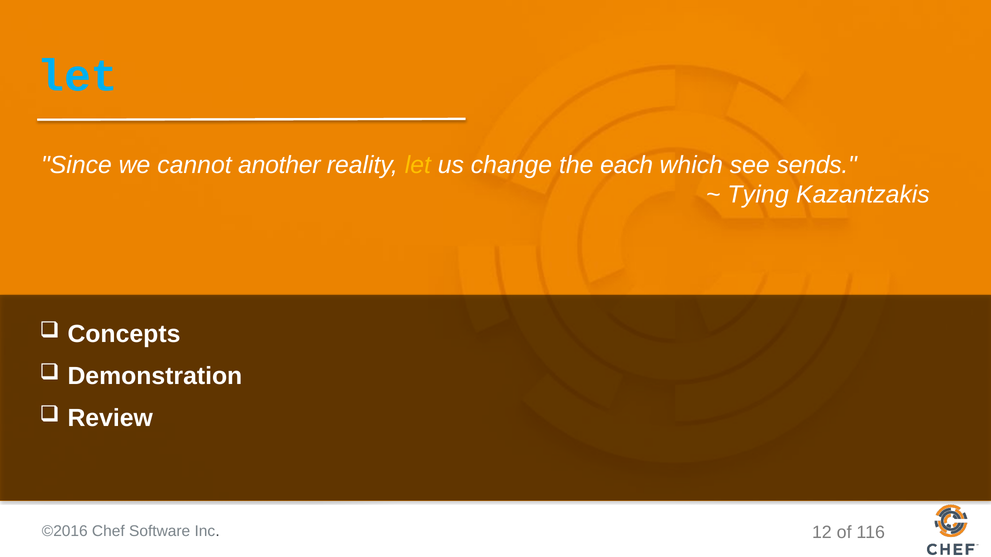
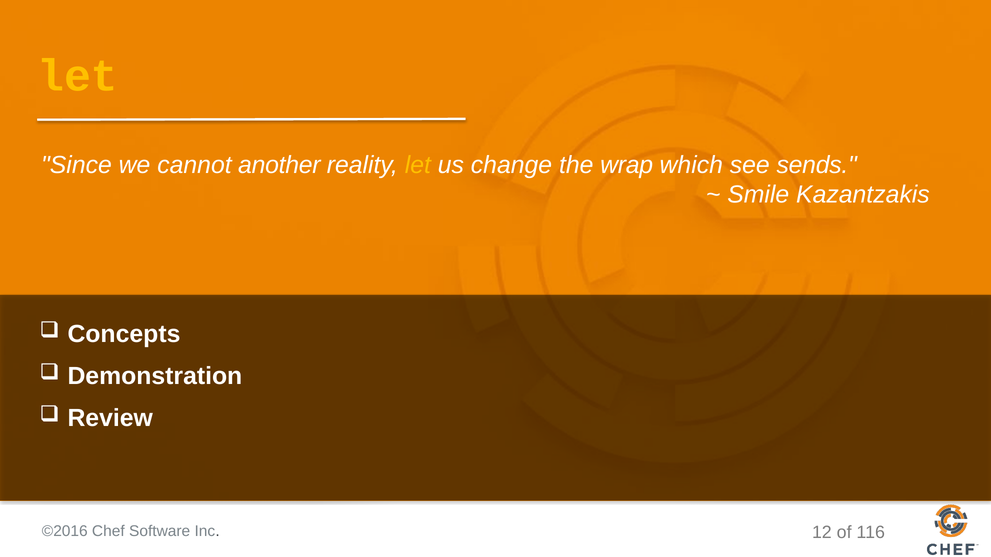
let colour: light blue -> yellow (78, 76)
each: each -> wrap (627, 165)
Tying: Tying -> Smile (758, 195)
